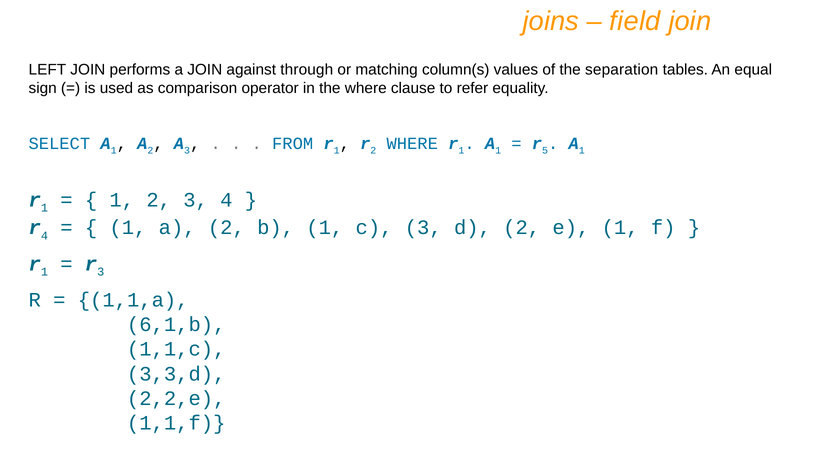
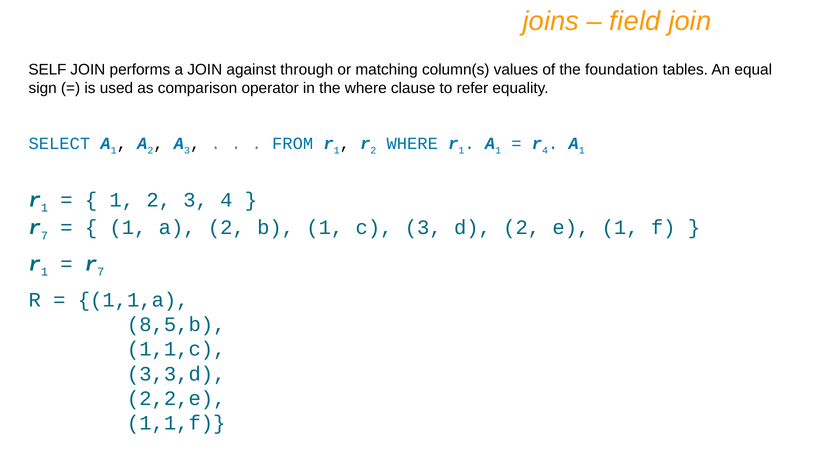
LEFT: LEFT -> SELF (47, 70)
separation: separation -> foundation (622, 70)
r 5: 5 -> 4 (545, 151)
4: 4 -> 7 (44, 236)
3: 3 -> 7 (101, 272)
6,1,b: 6,1,b -> 8,5,b (176, 325)
